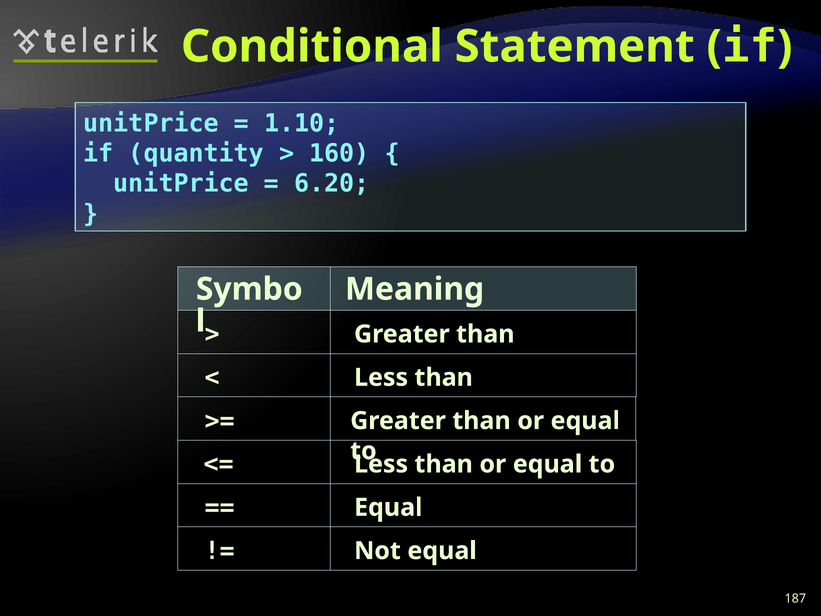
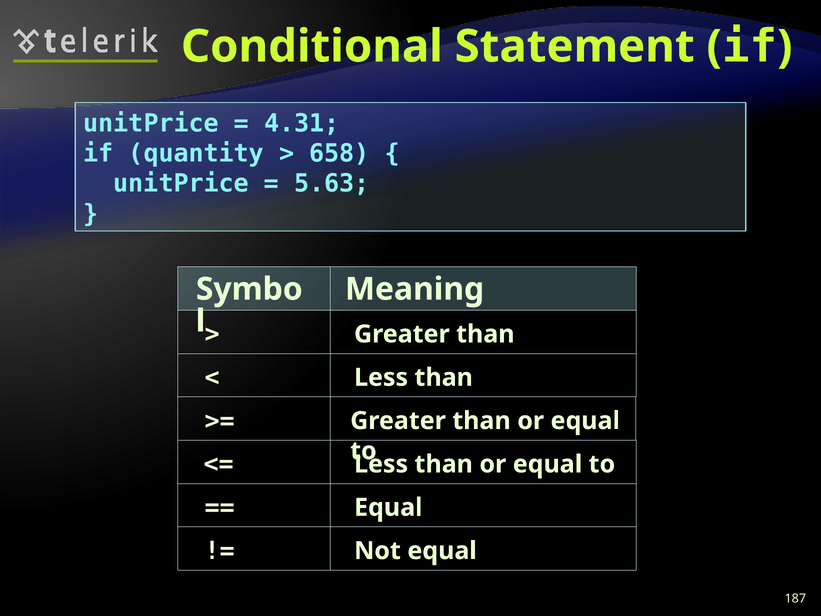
1.10: 1.10 -> 4.31 (302, 123)
160: 160 -> 658 (339, 154)
6.20: 6.20 -> 5.63 (332, 184)
